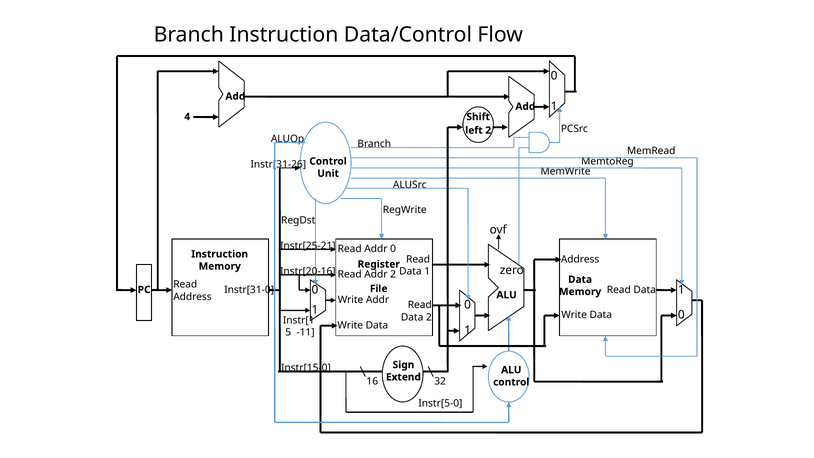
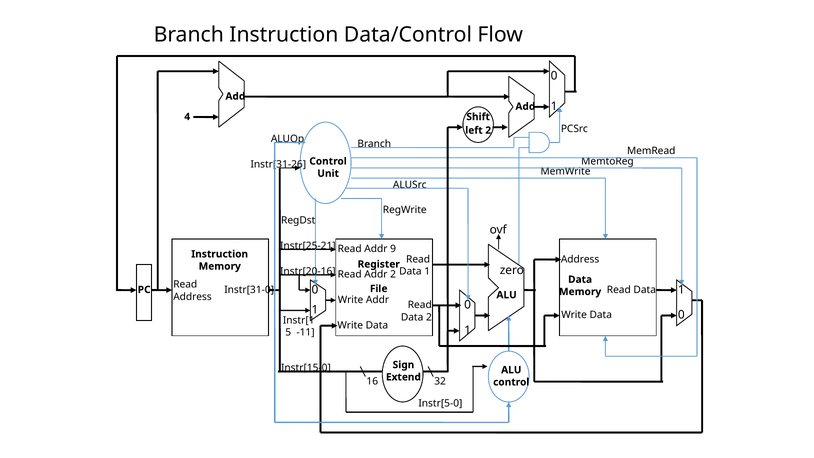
Addr 0: 0 -> 9 (393, 249)
